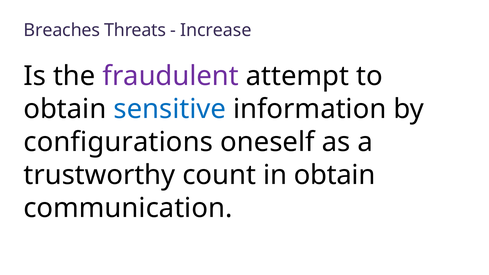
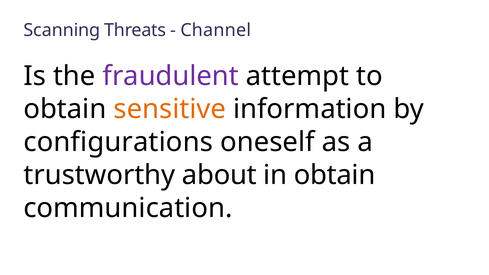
Breaches: Breaches -> Scanning (62, 30)
Increase: Increase -> Channel (216, 30)
sensitive colour: blue -> orange (170, 109)
count: count -> about (219, 175)
